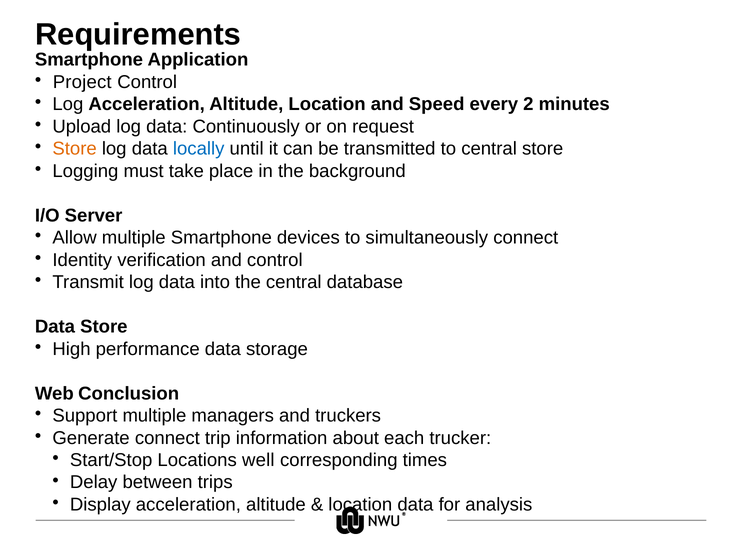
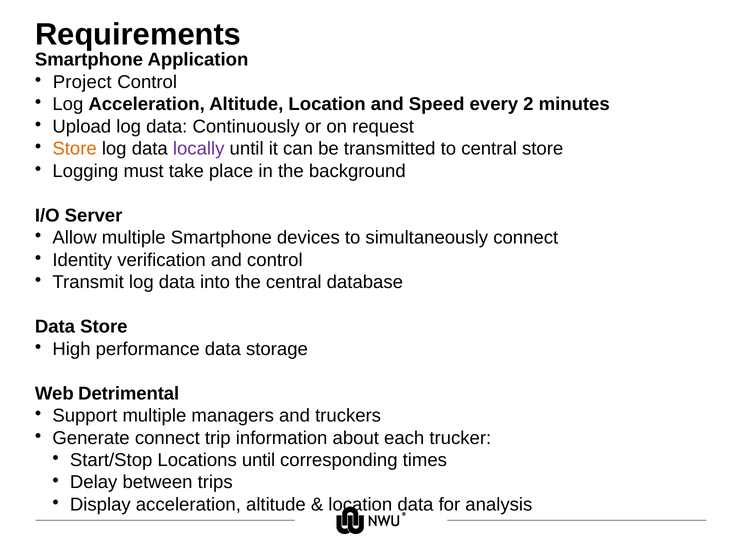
locally colour: blue -> purple (199, 149)
Conclusion: Conclusion -> Detrimental (129, 394)
Locations well: well -> until (259, 461)
